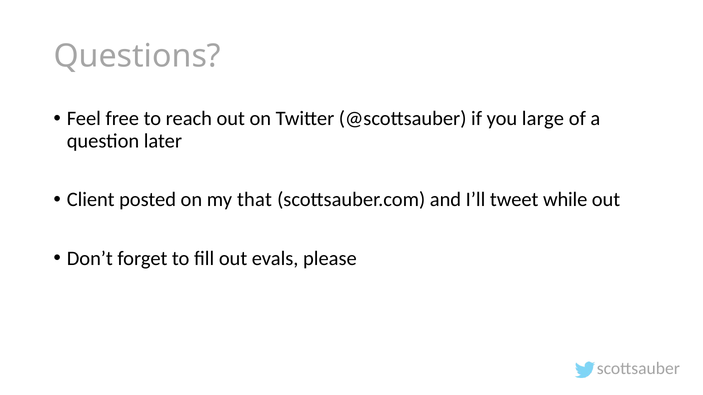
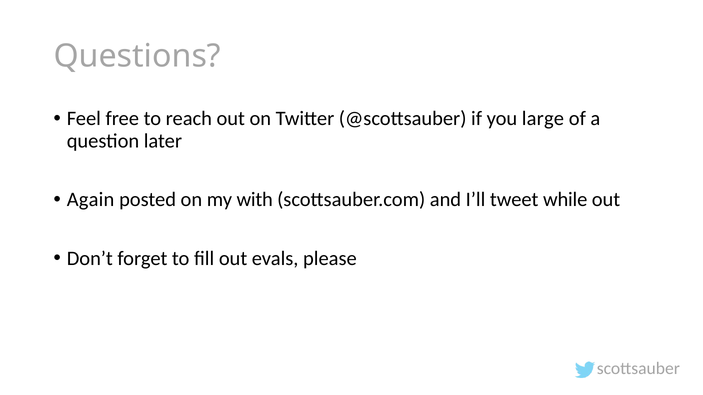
Client: Client -> Again (91, 200)
that: that -> with (255, 200)
